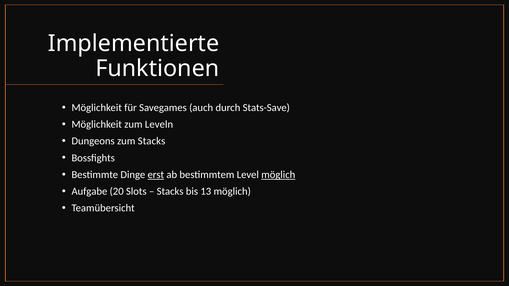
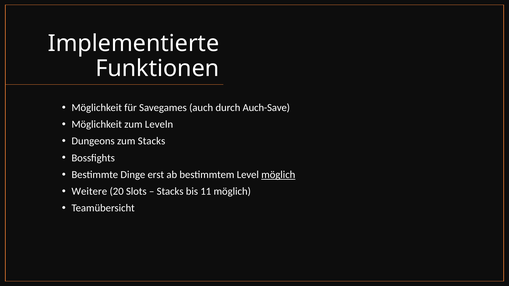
Stats-Save: Stats-Save -> Auch-Save (266, 108)
erst underline: present -> none (156, 175)
Aufgabe: Aufgabe -> Weitere (89, 192)
13: 13 -> 11 (206, 192)
